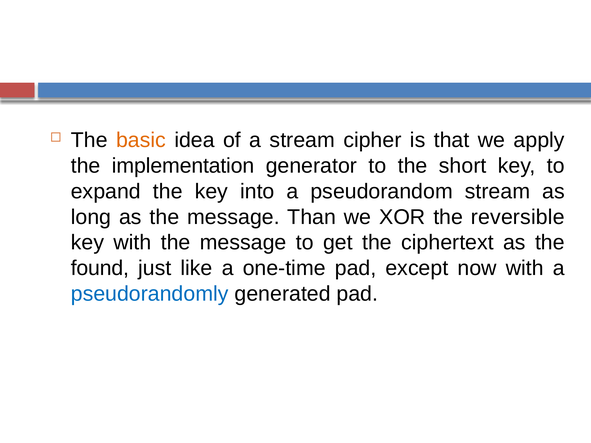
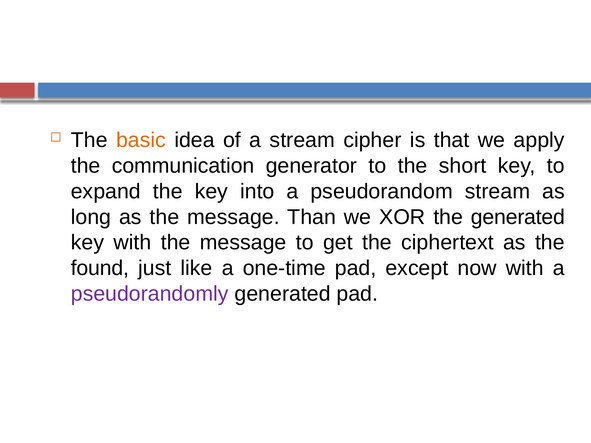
implementation: implementation -> communication (183, 166)
the reversible: reversible -> generated (518, 217)
pseudorandomly colour: blue -> purple (150, 294)
